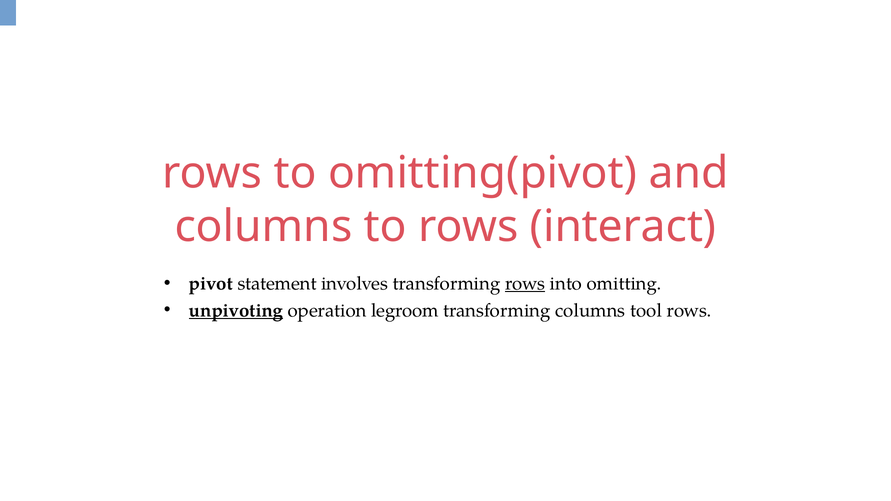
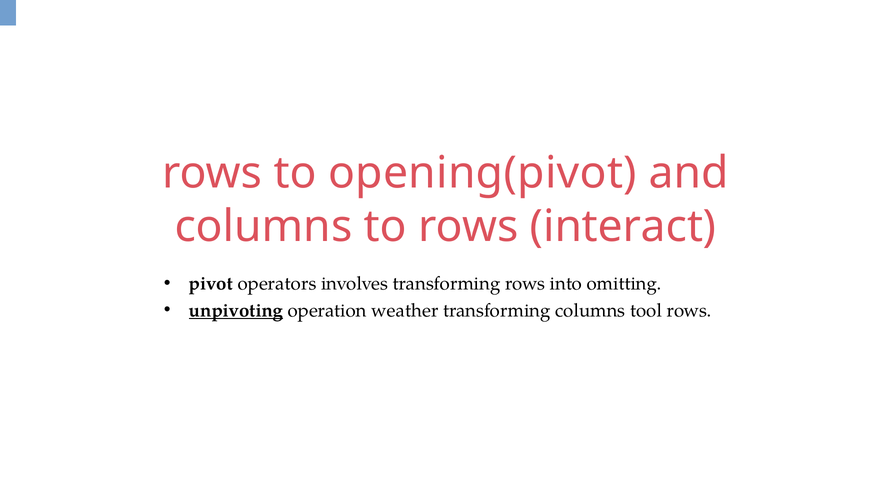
omitting(pivot: omitting(pivot -> opening(pivot (482, 173)
statement: statement -> operators (277, 284)
rows underline: present -> none (525, 284)
legroom: legroom -> weather (405, 310)
